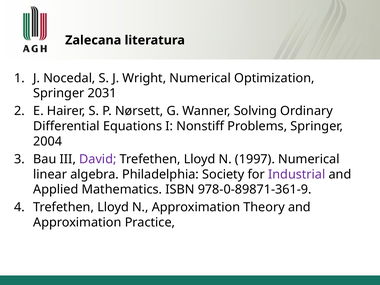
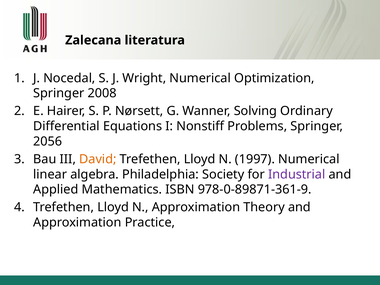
2031: 2031 -> 2008 (102, 93)
2004: 2004 -> 2056 (48, 141)
David colour: purple -> orange (98, 159)
